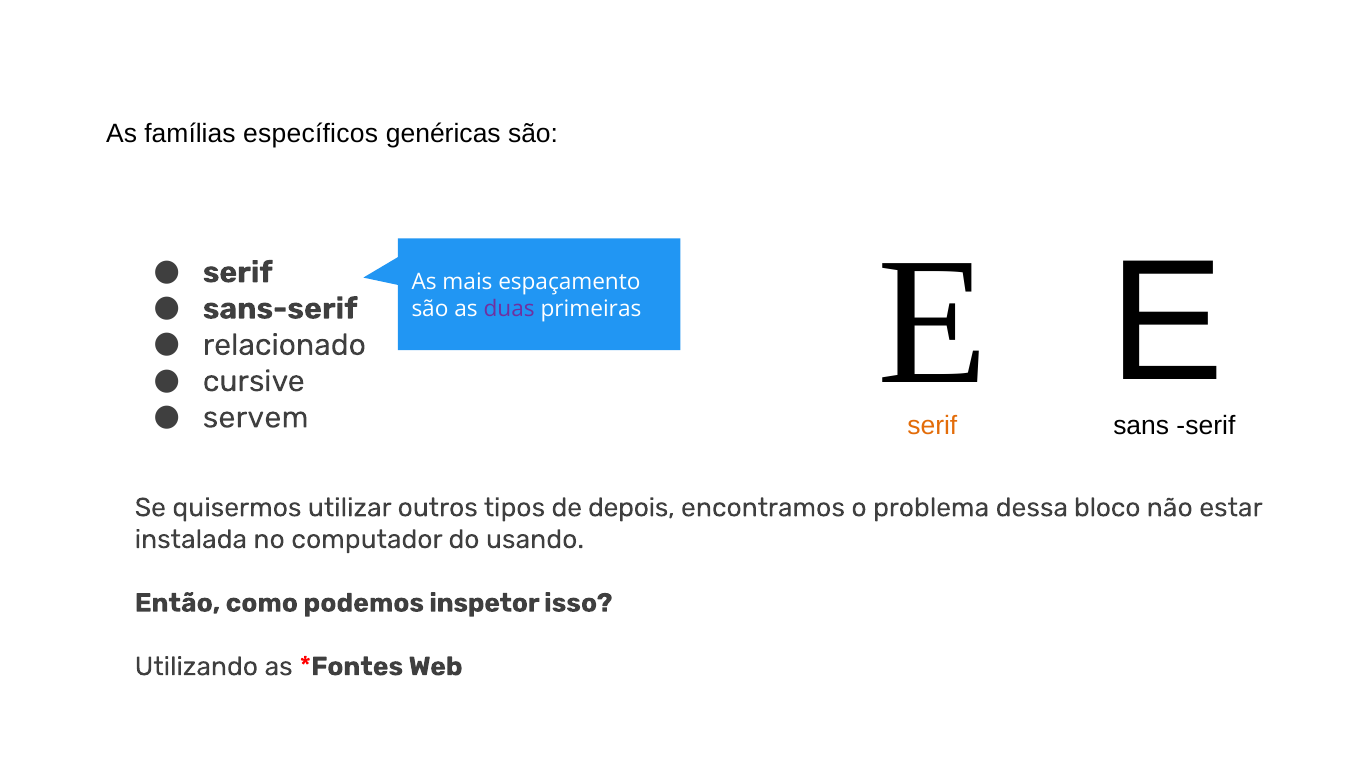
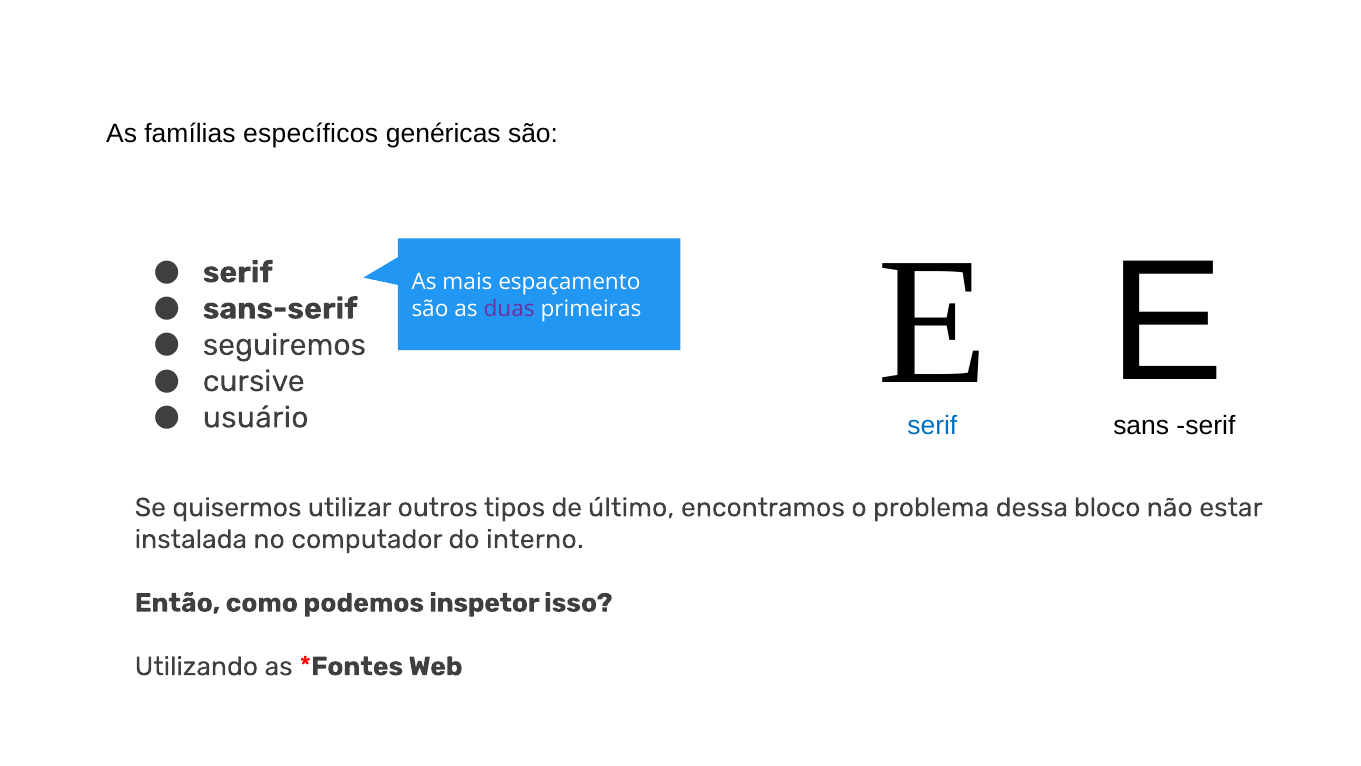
relacionado: relacionado -> seguiremos (284, 345)
servem: servem -> usuário (256, 417)
serif colour: orange -> blue (932, 425)
depois: depois -> último (631, 507)
usando: usando -> interno (535, 539)
